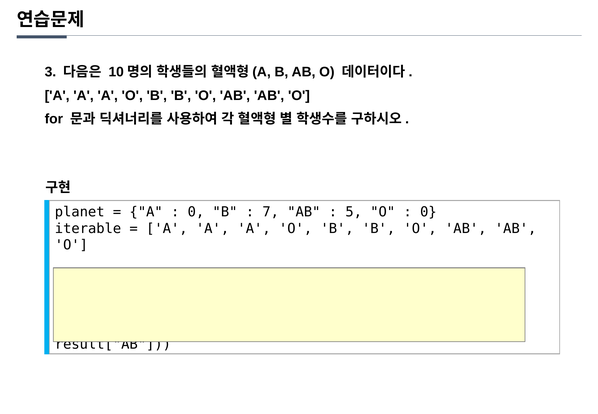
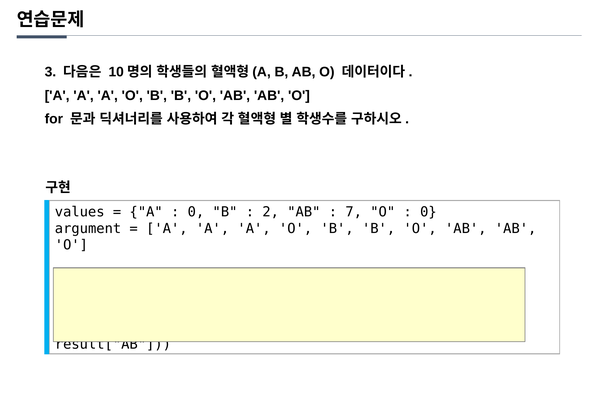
planet: planet -> values (80, 212)
7: 7 -> 2 (271, 212)
5: 5 -> 7 (354, 212)
iterable: iterable -> argument (88, 228)
